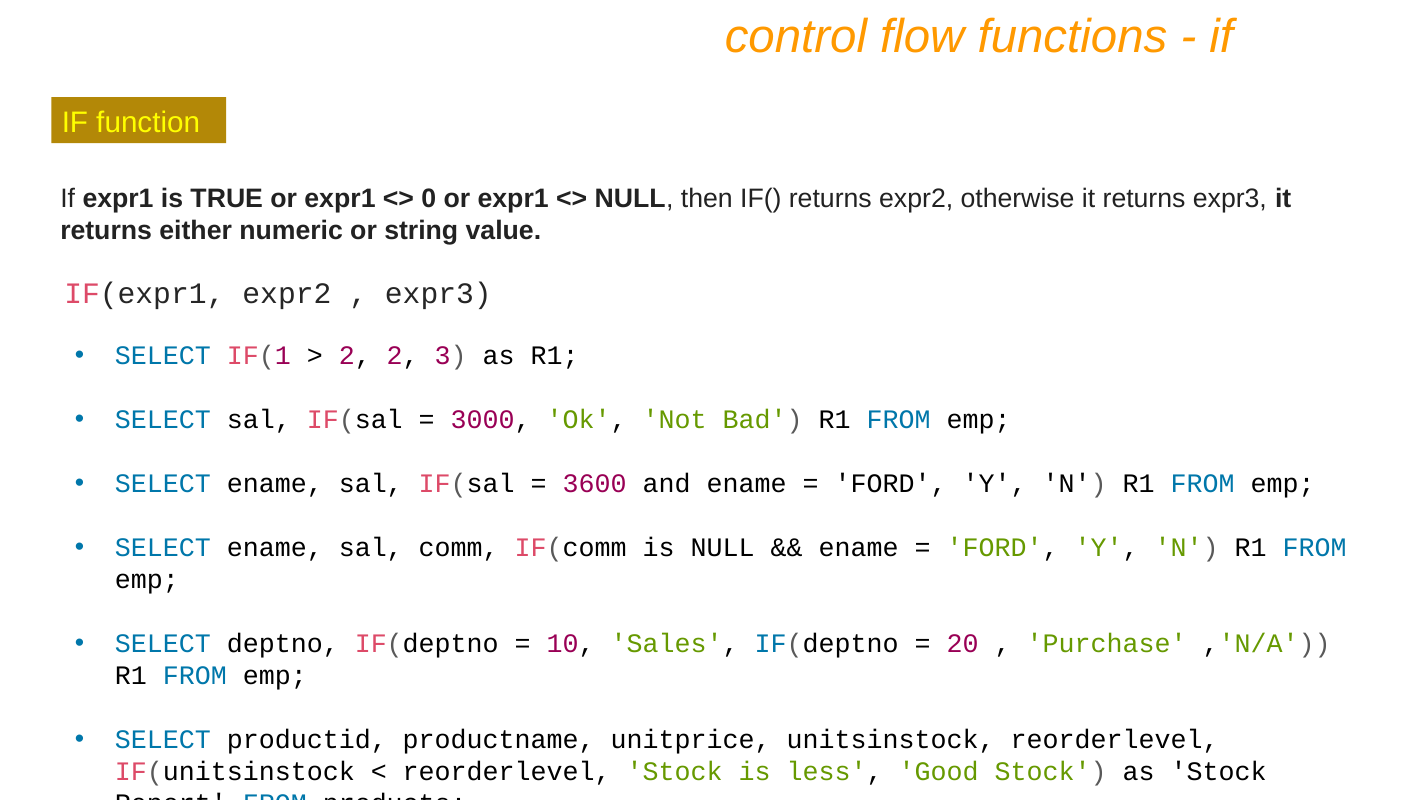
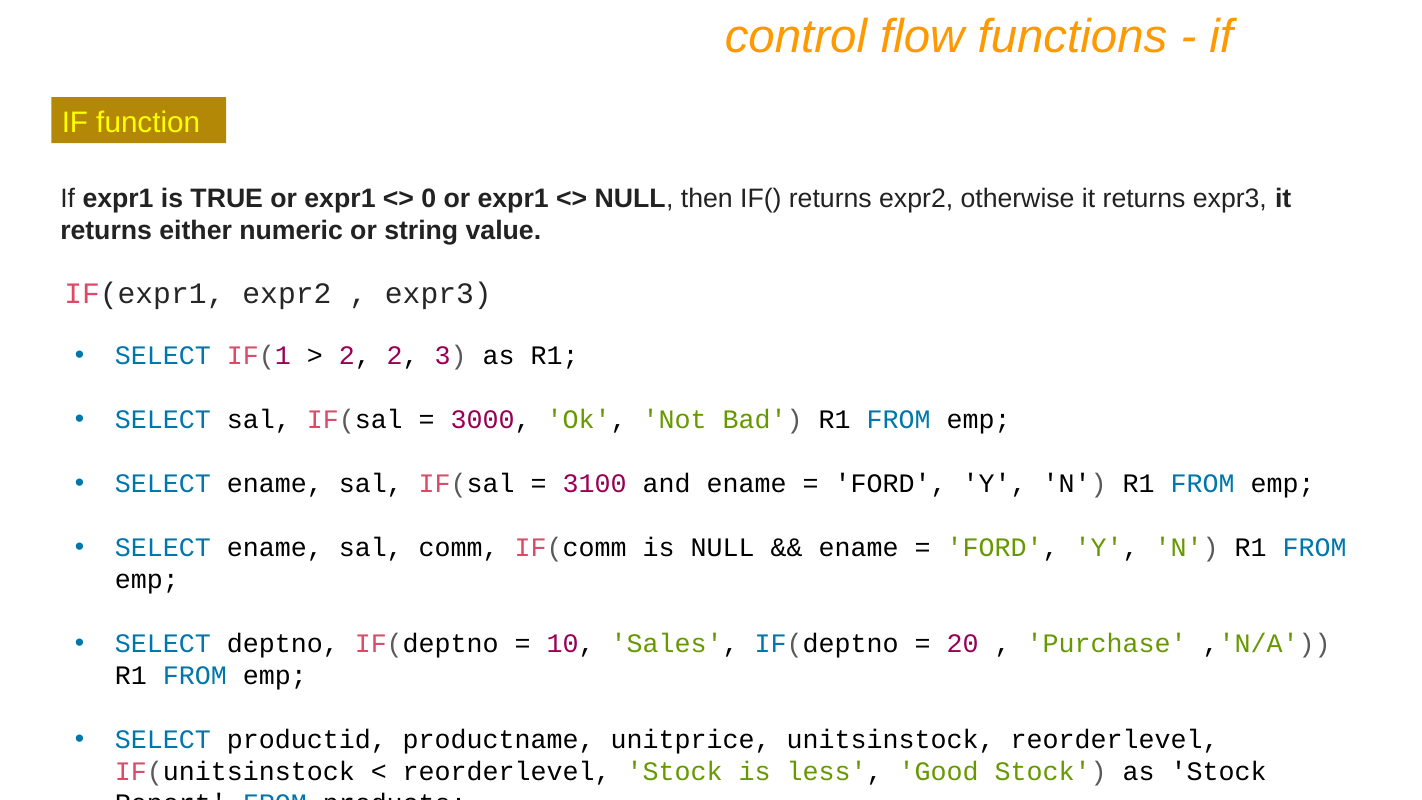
3600: 3600 -> 3100 (595, 484)
